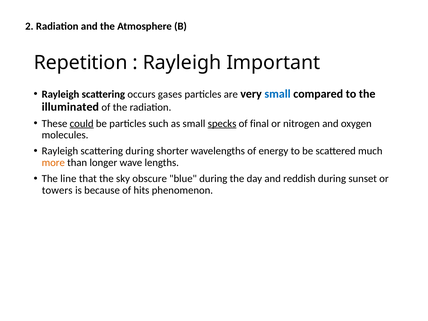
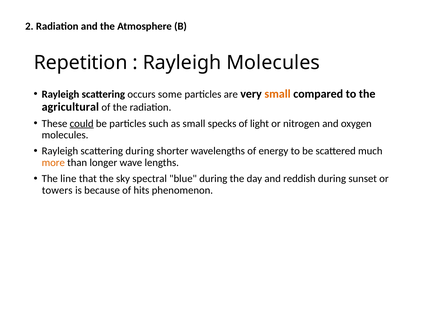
Rayleigh Important: Important -> Molecules (273, 63)
gases: gases -> some (170, 94)
small colour: blue -> orange (278, 94)
illuminated: illuminated -> agricultural (70, 107)
specks underline: present -> none (222, 123)
final: final -> light (259, 123)
obscure: obscure -> spectral (150, 179)
